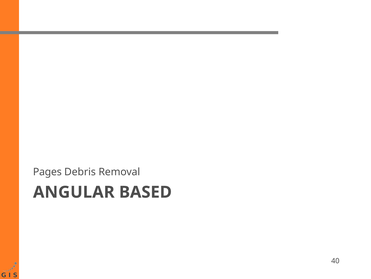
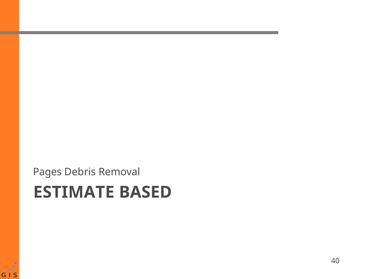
ANGULAR: ANGULAR -> ESTIMATE (74, 192)
